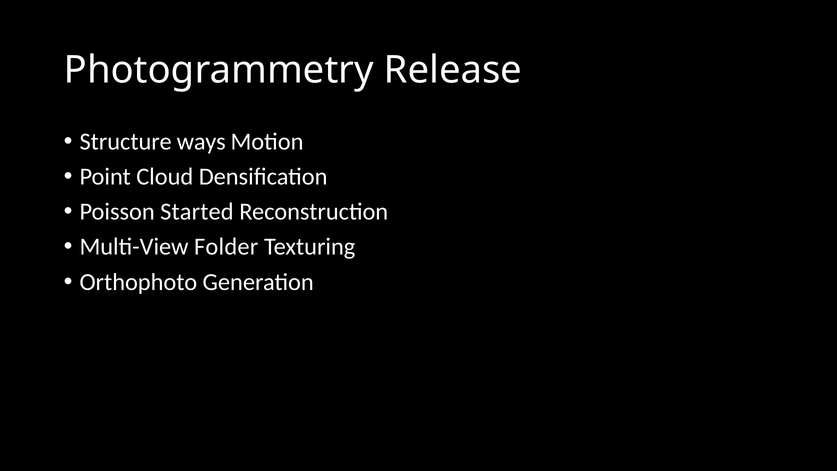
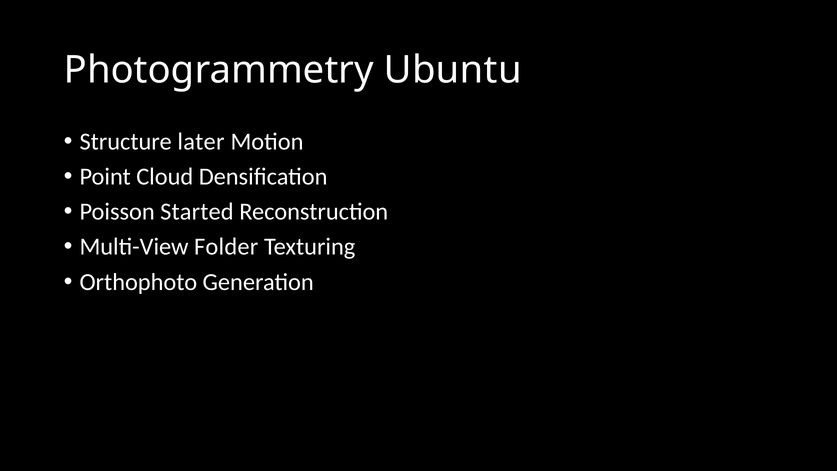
Release: Release -> Ubuntu (453, 70)
ways: ways -> later (201, 142)
